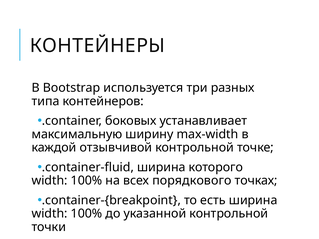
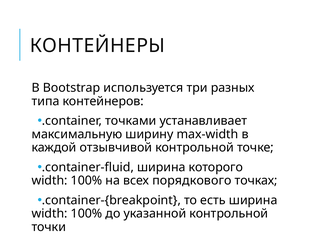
боковых: боковых -> точками (131, 121)
